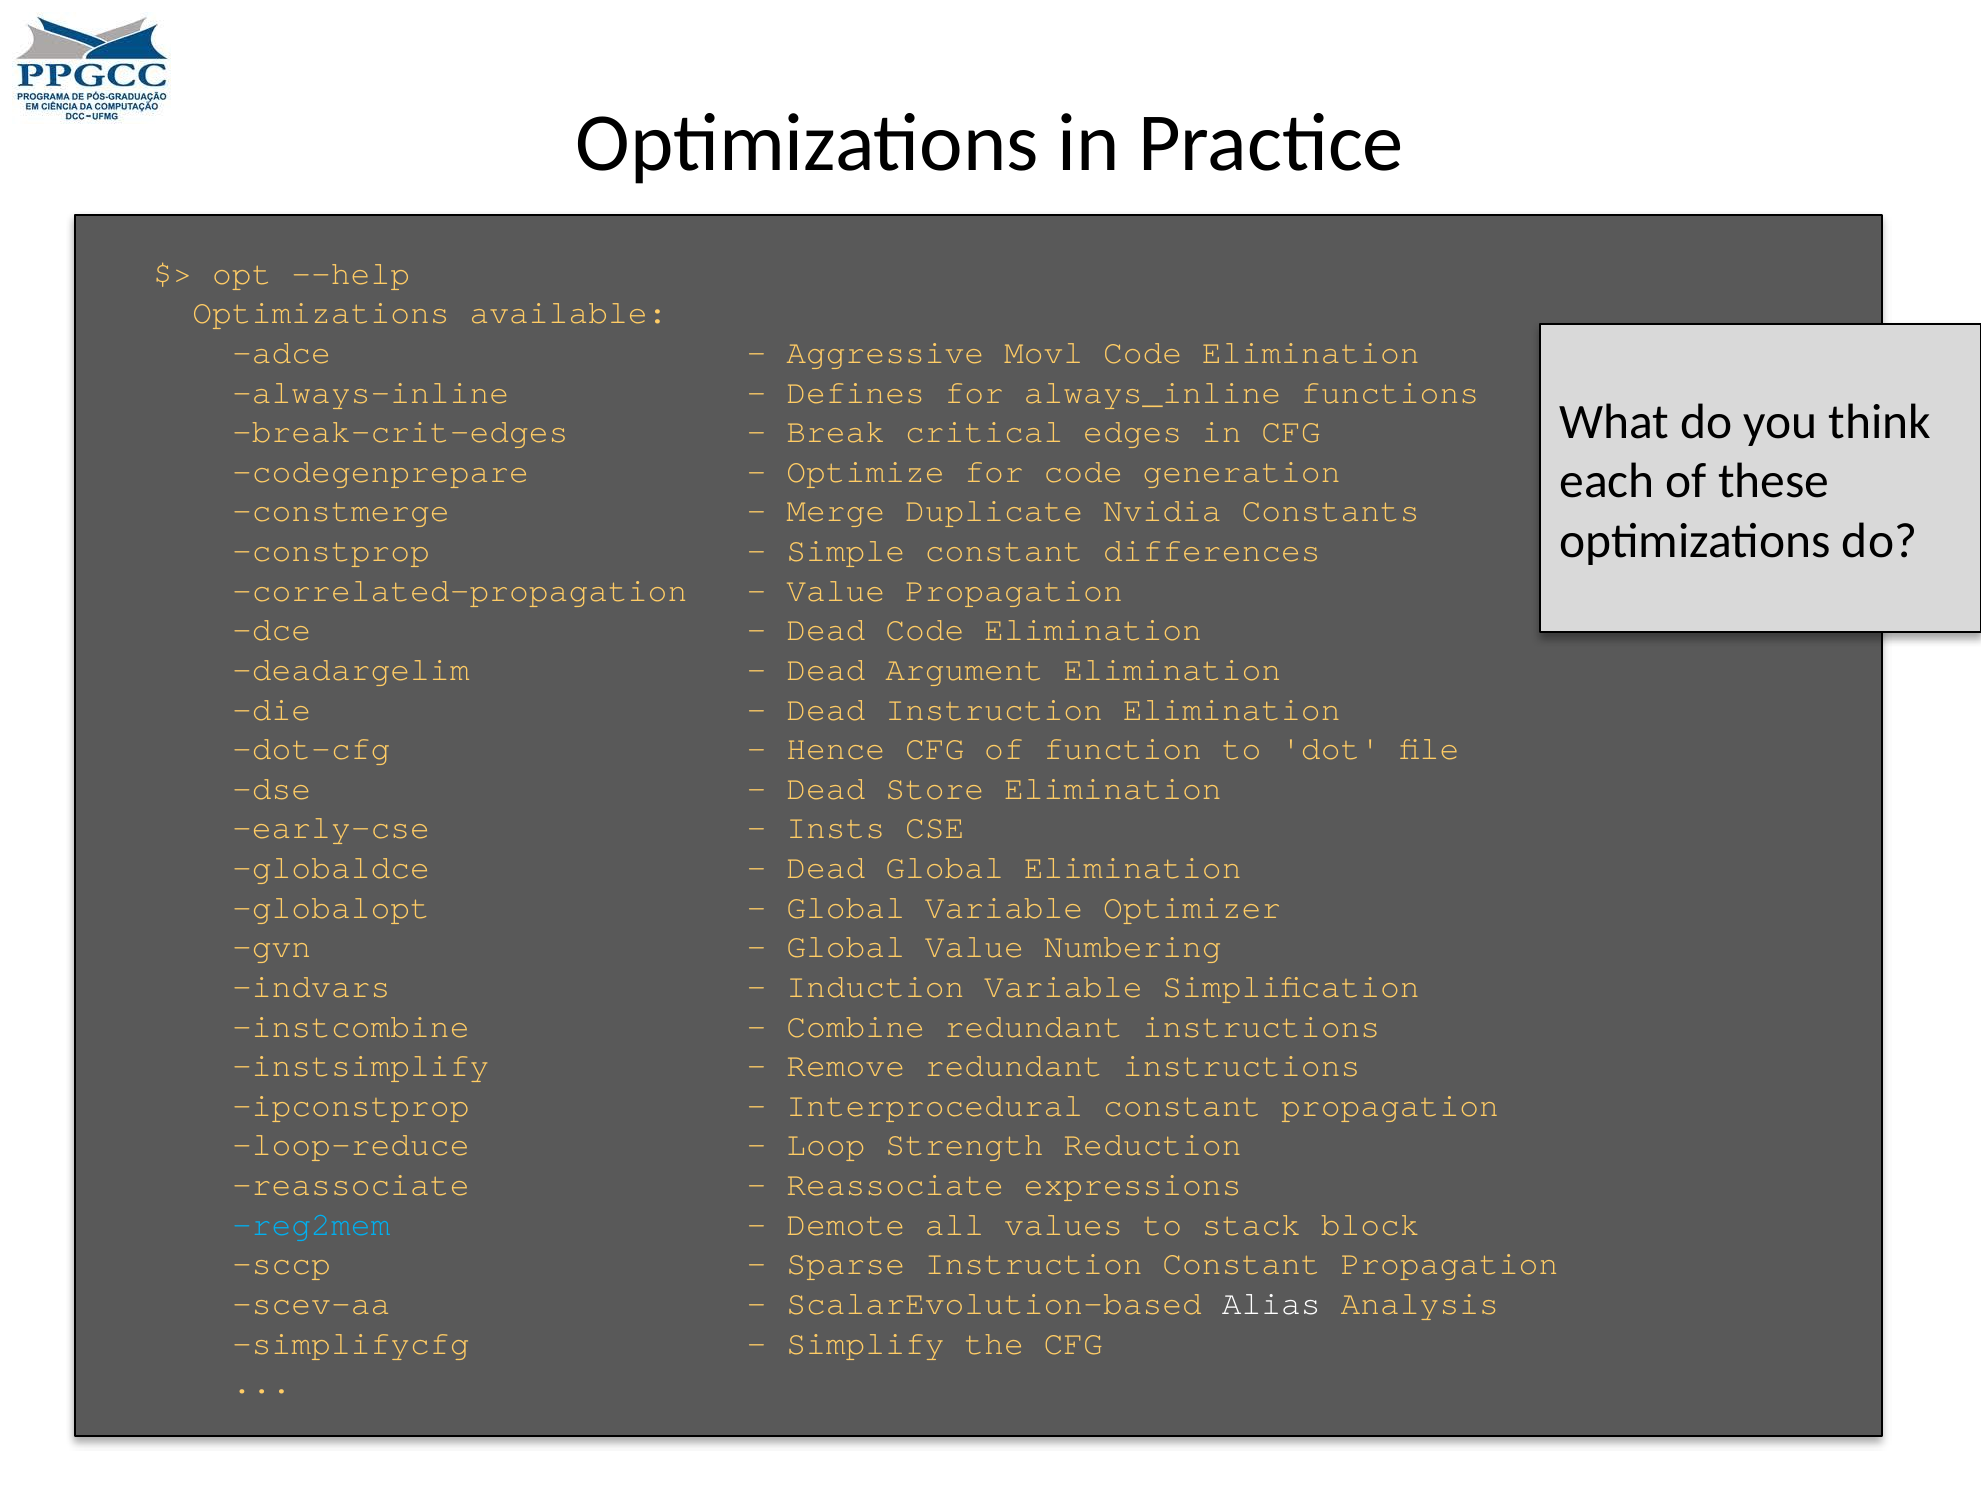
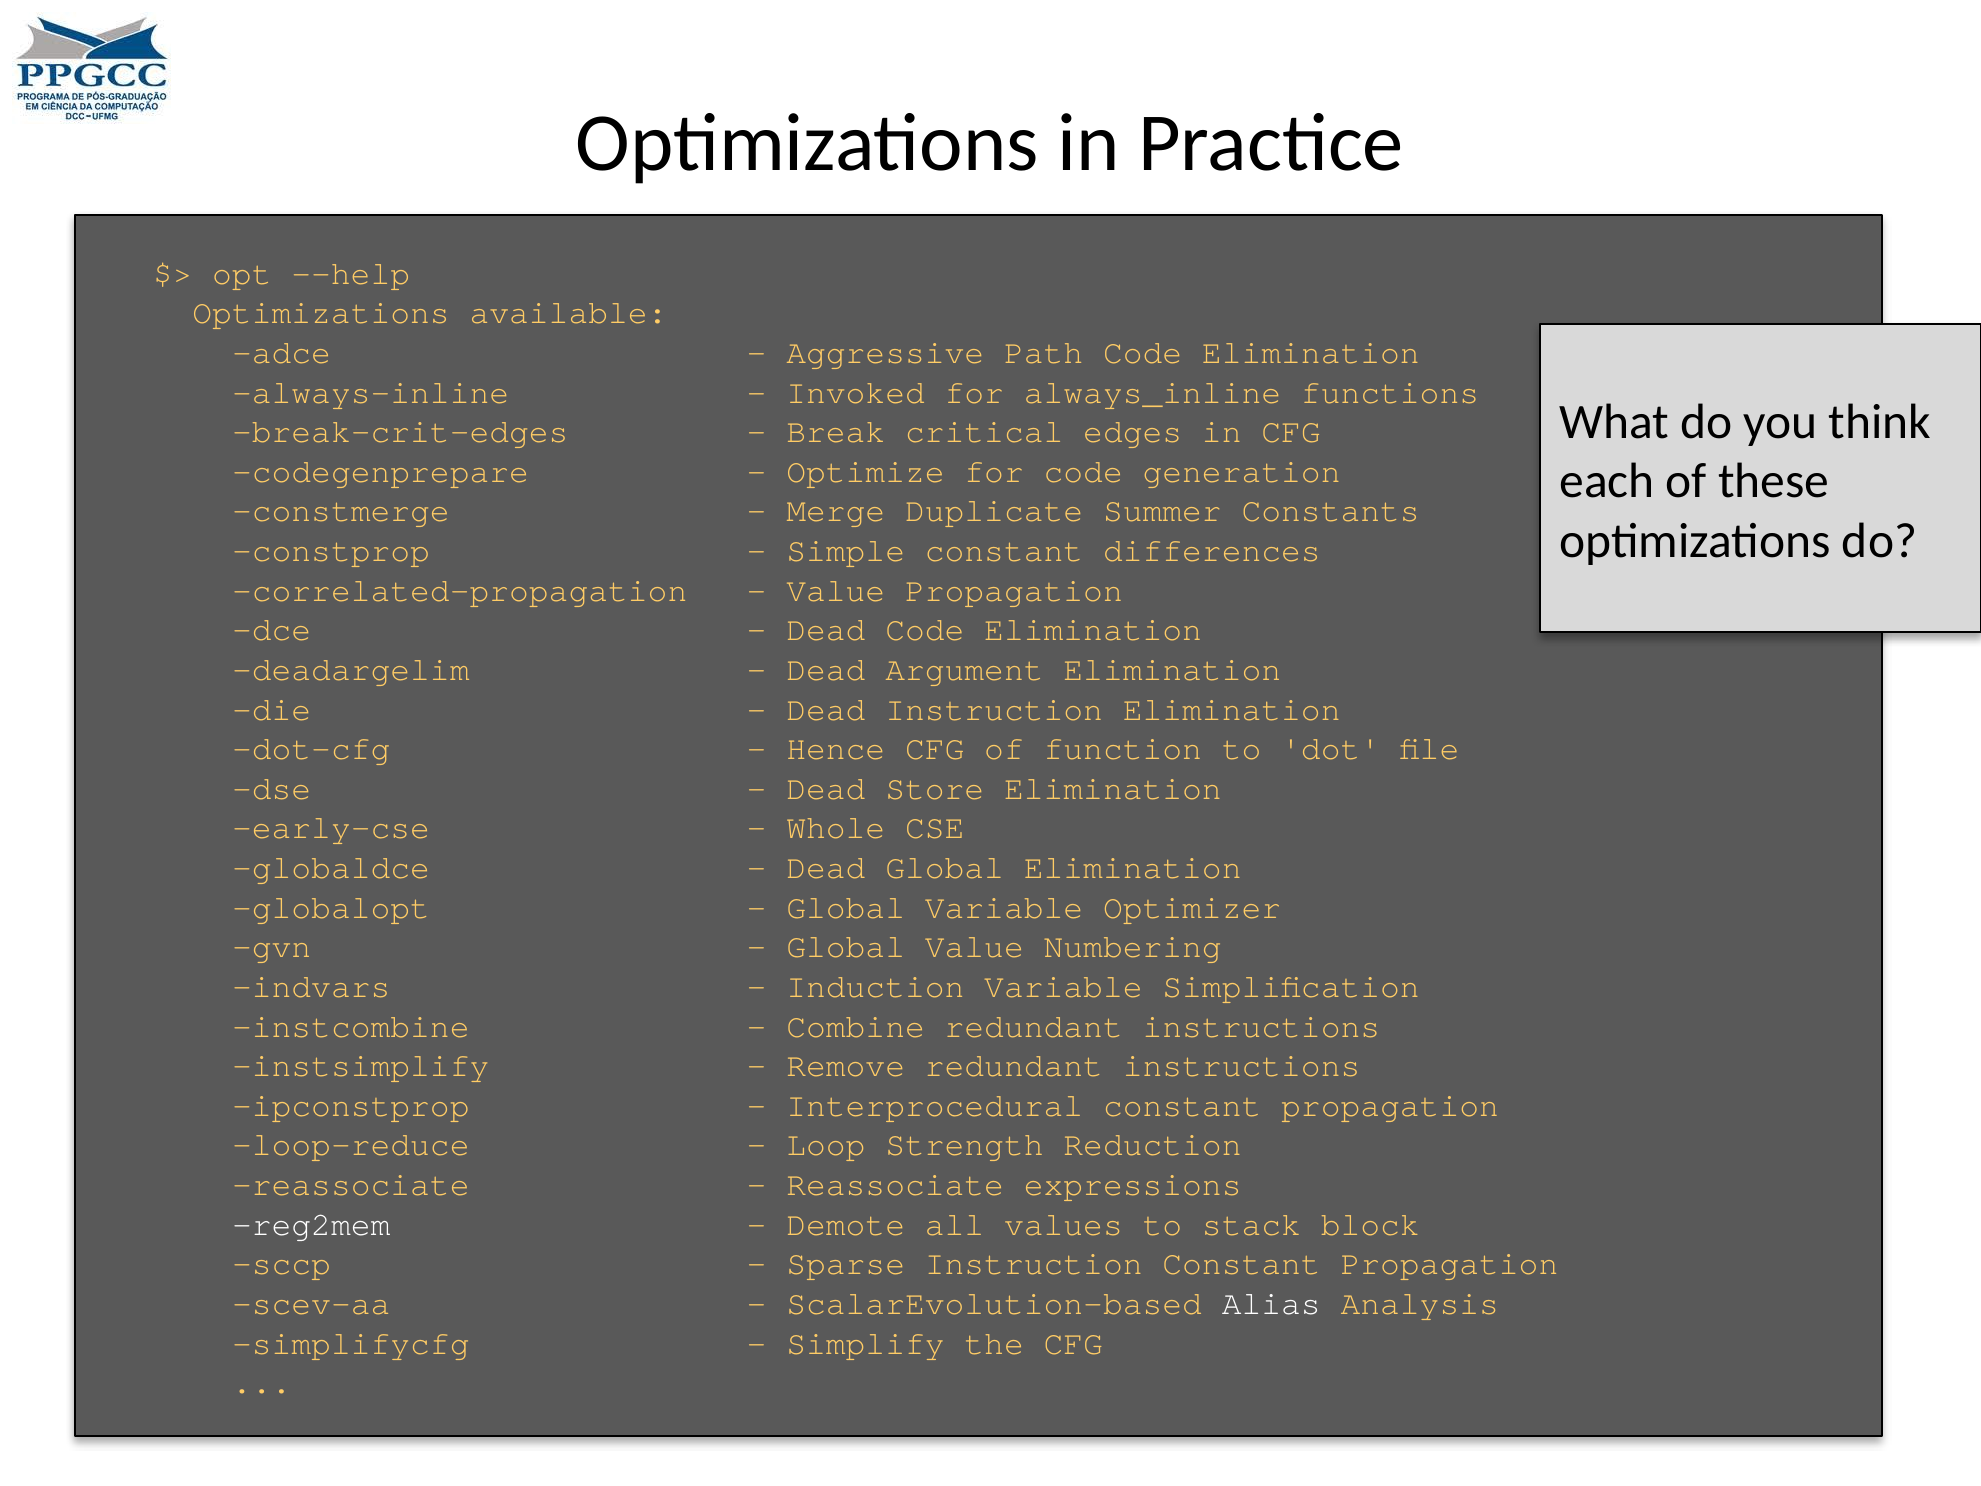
Movl: Movl -> Path (1044, 352)
Defines: Defines -> Invoked (856, 392)
Nvidia: Nvidia -> Summer (1162, 511)
Insts: Insts -> Whole (836, 828)
reg2mem colour: light blue -> white (311, 1224)
